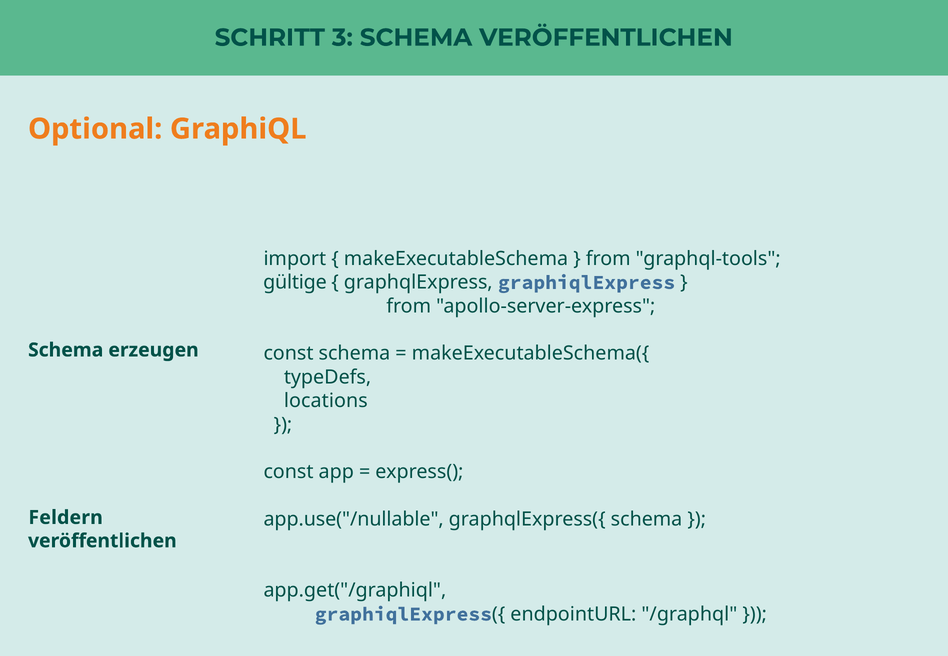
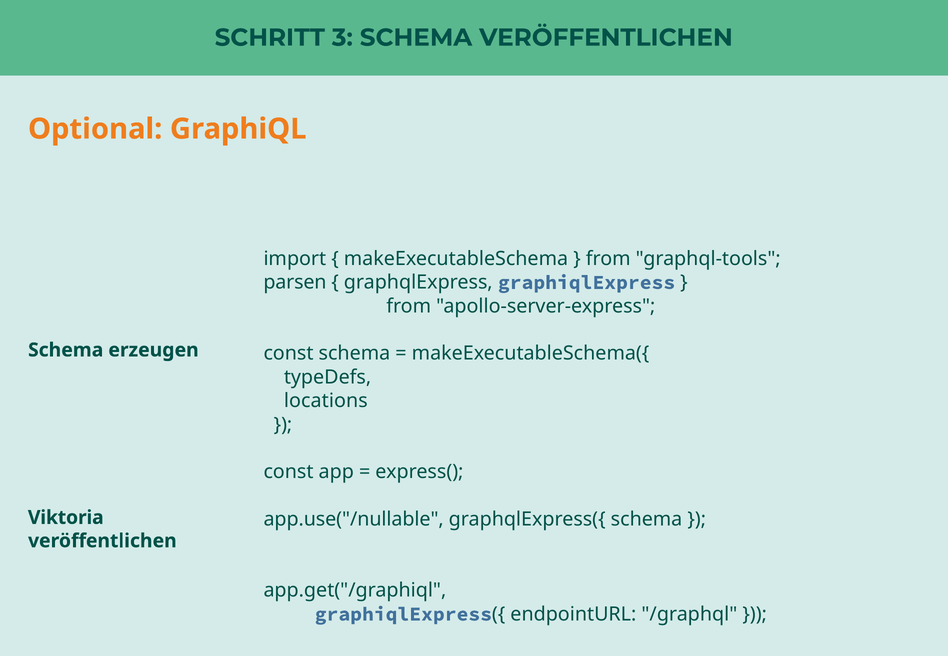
gültige: gültige -> parsen (295, 283)
Feldern: Feldern -> Viktoria (66, 518)
